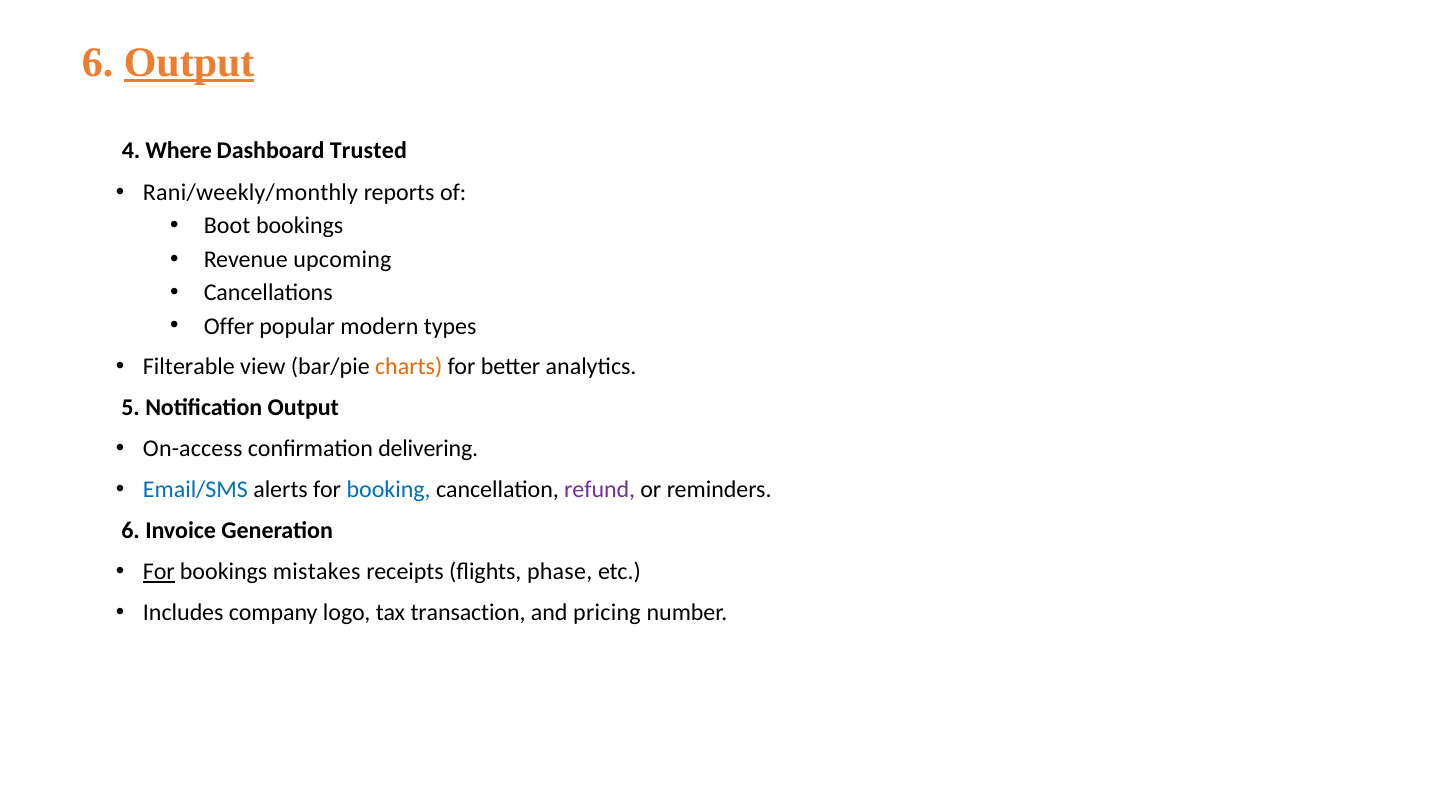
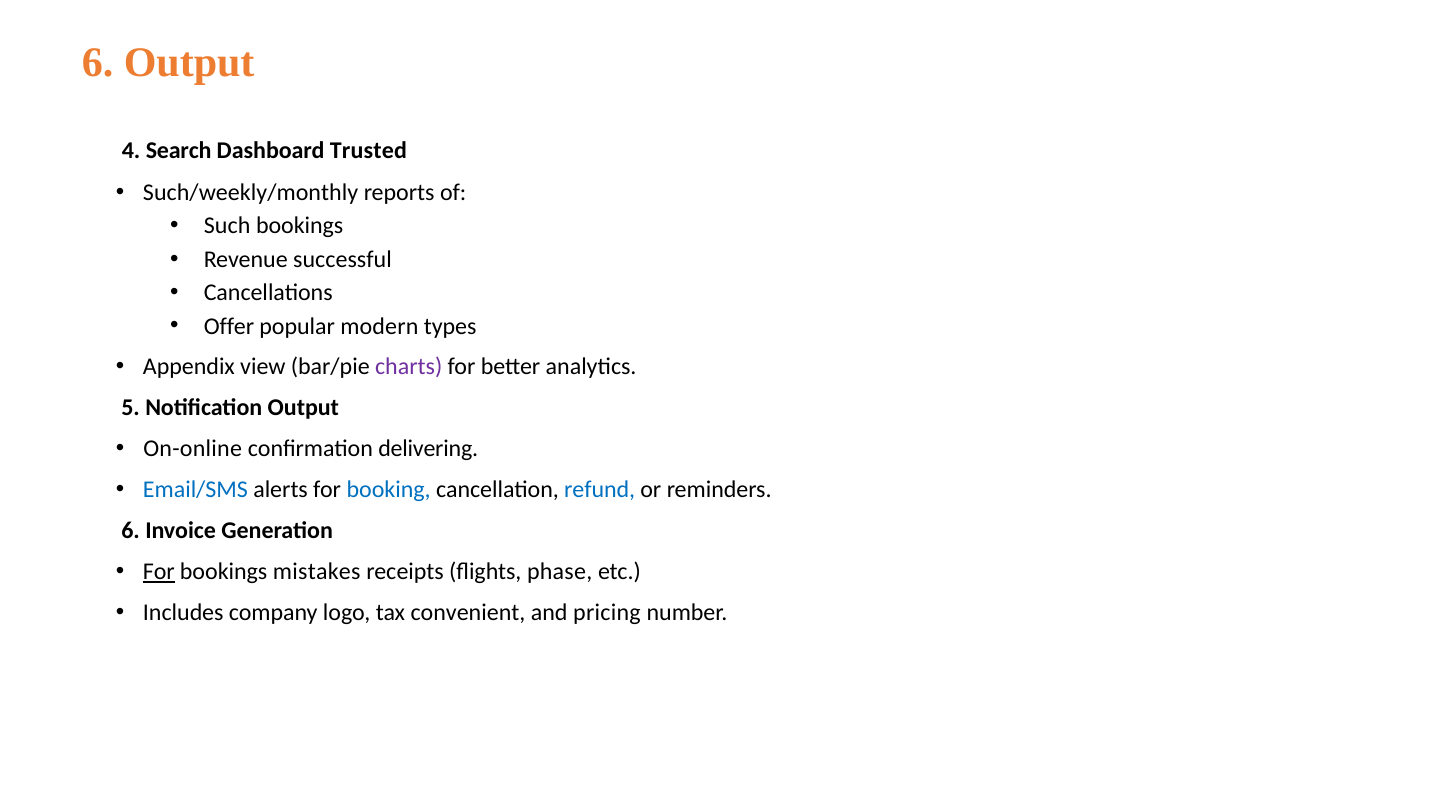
Output underline: present -> none (189, 62)
Where: Where -> Search (179, 151)
Rani/weekly/monthly: Rani/weekly/monthly -> Such/weekly/monthly (251, 193)
Boot: Boot -> Such (227, 226)
upcoming: upcoming -> successful (343, 259)
Filterable: Filterable -> Appendix (189, 367)
charts colour: orange -> purple (409, 367)
On-access: On-access -> On-online (193, 449)
refund colour: purple -> blue (600, 490)
transaction: transaction -> convenient (468, 613)
